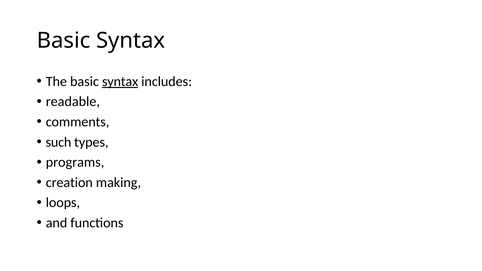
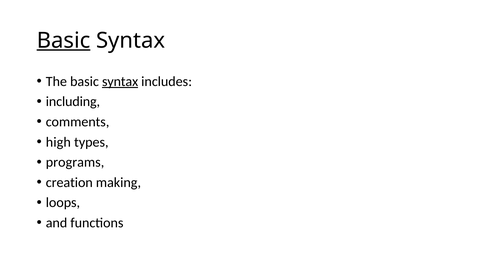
Basic underline: none -> present (64, 40)
readable: readable -> including (73, 102)
such: such -> high (58, 142)
